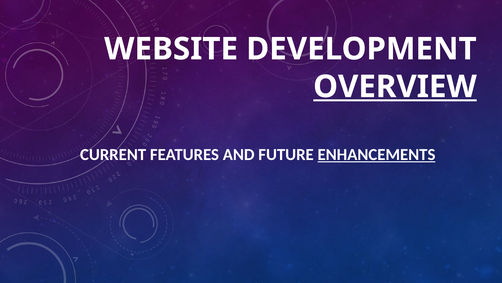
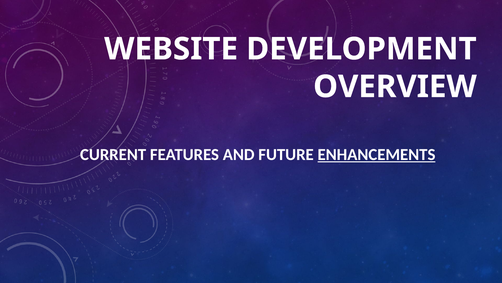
OVERVIEW underline: present -> none (395, 87)
